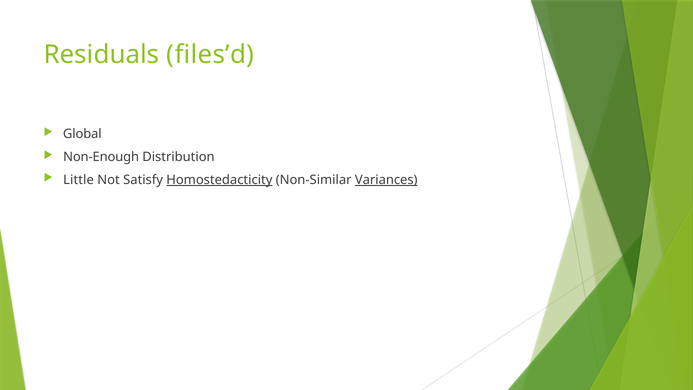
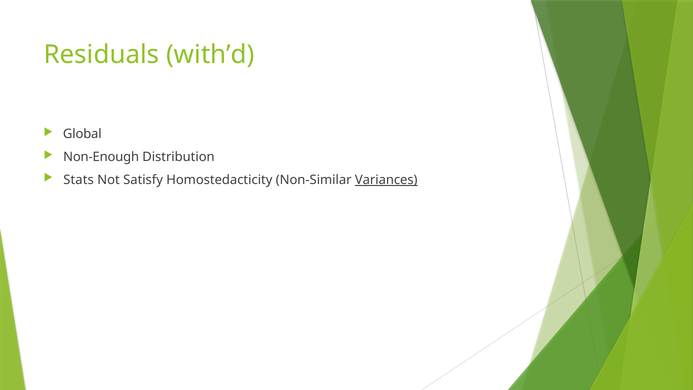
files’d: files’d -> with’d (210, 55)
Little: Little -> Stats (79, 180)
Homostedacticity underline: present -> none (219, 180)
